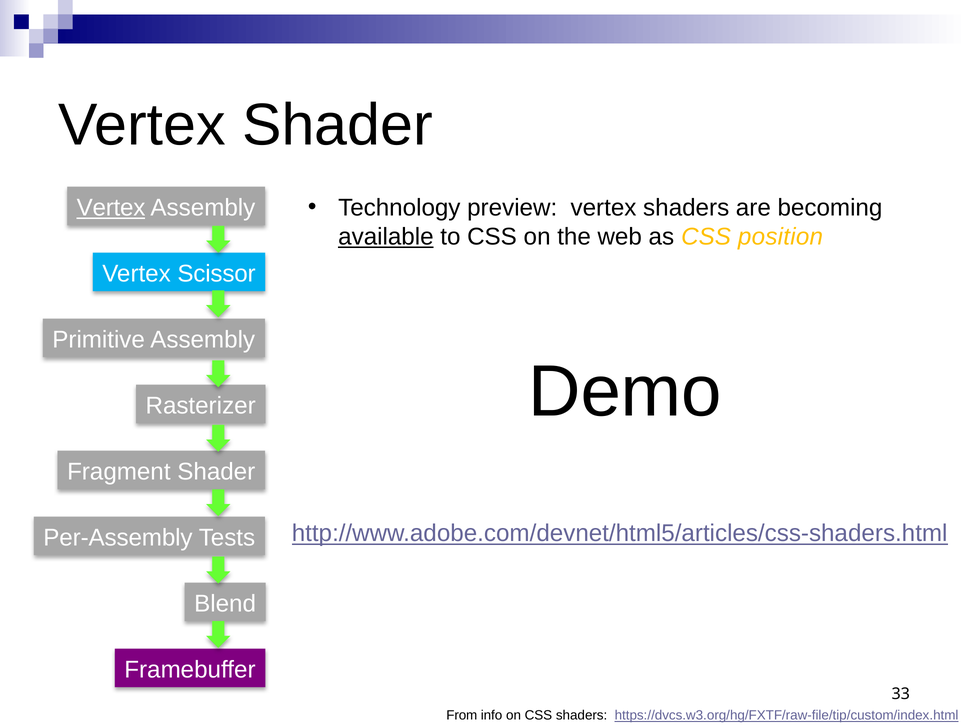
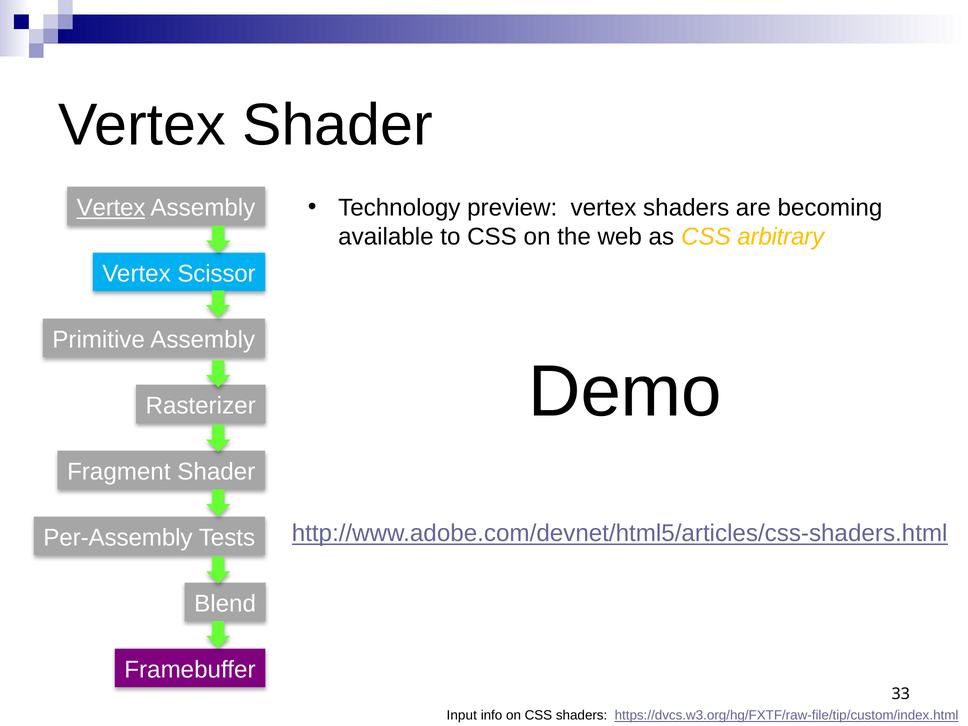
available underline: present -> none (386, 237)
position: position -> arbitrary (781, 237)
From: From -> Input (462, 716)
